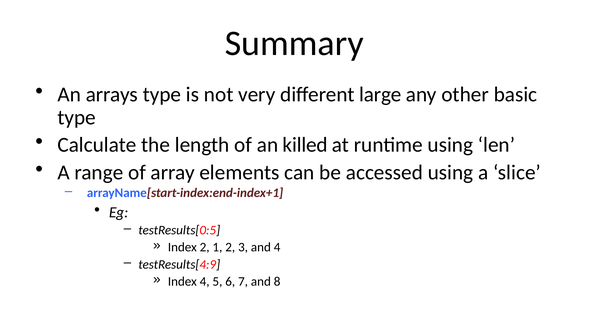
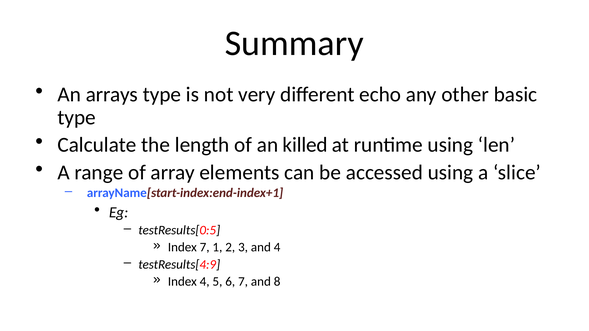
large: large -> echo (380, 95)
Index 2: 2 -> 7 (205, 248)
